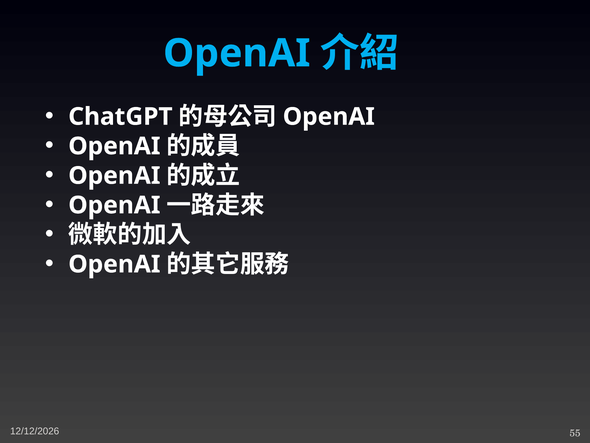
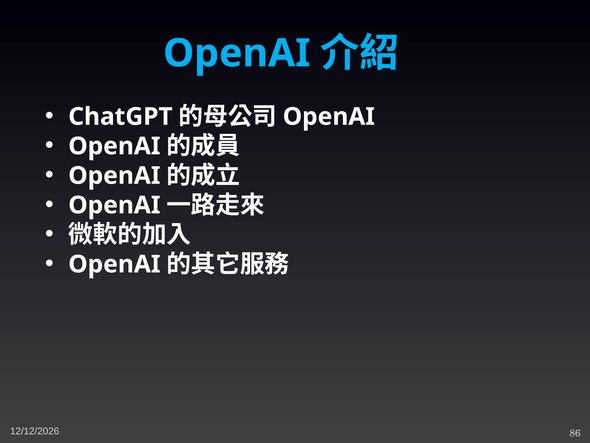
55: 55 -> 86 (575, 433)
